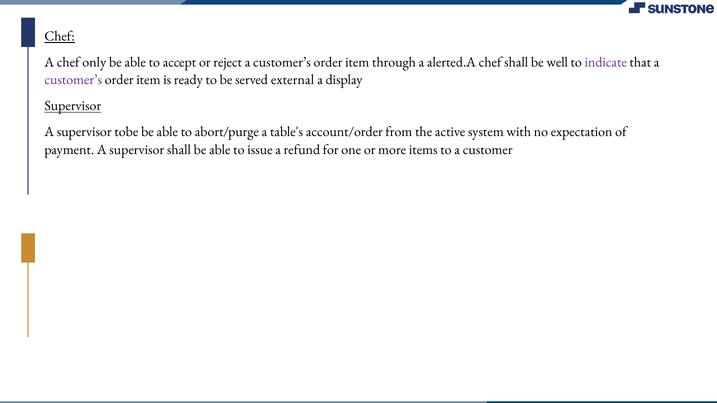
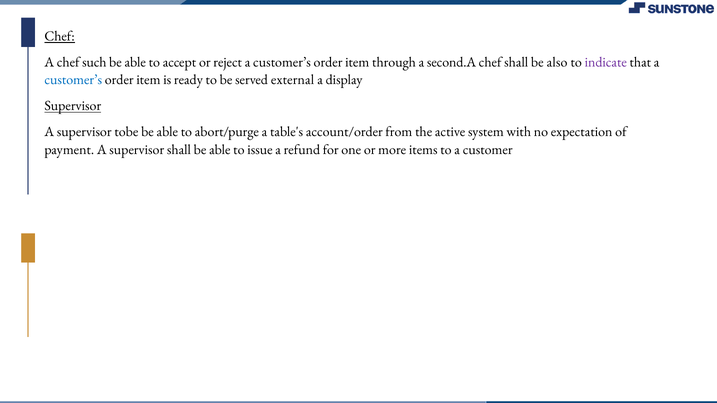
only: only -> such (94, 62)
alerted.A: alerted.A -> second.A (452, 62)
well: well -> also (557, 62)
customer’s colour: purple -> blue (73, 80)
